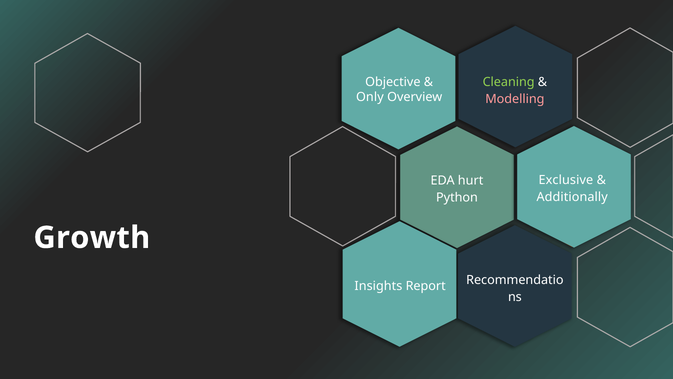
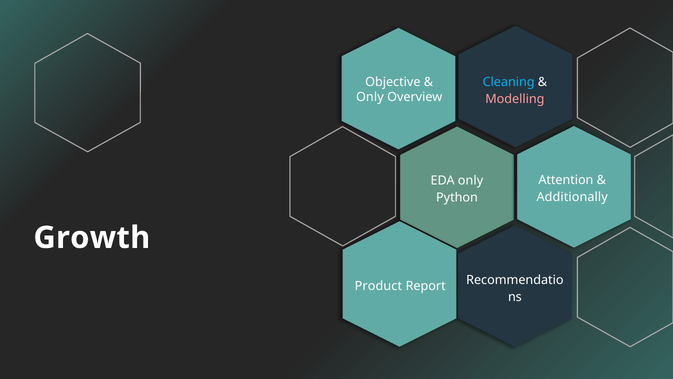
Cleaning colour: light green -> light blue (509, 82)
Exclusive: Exclusive -> Attention (566, 180)
EDA hurt: hurt -> only (471, 180)
Insights: Insights -> Product (378, 286)
